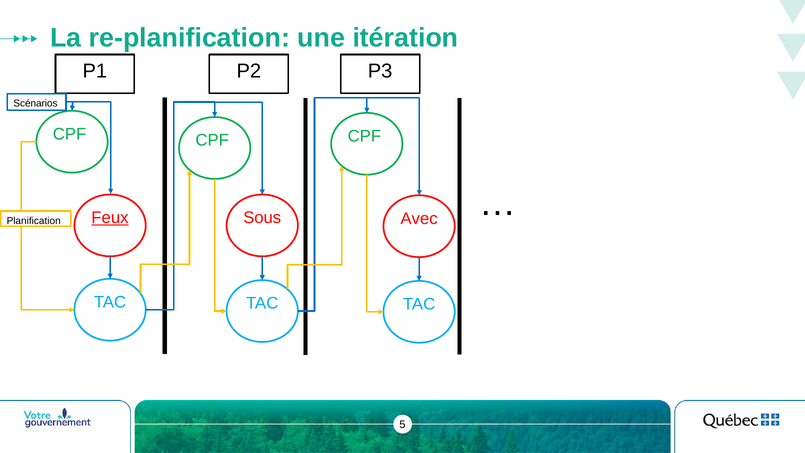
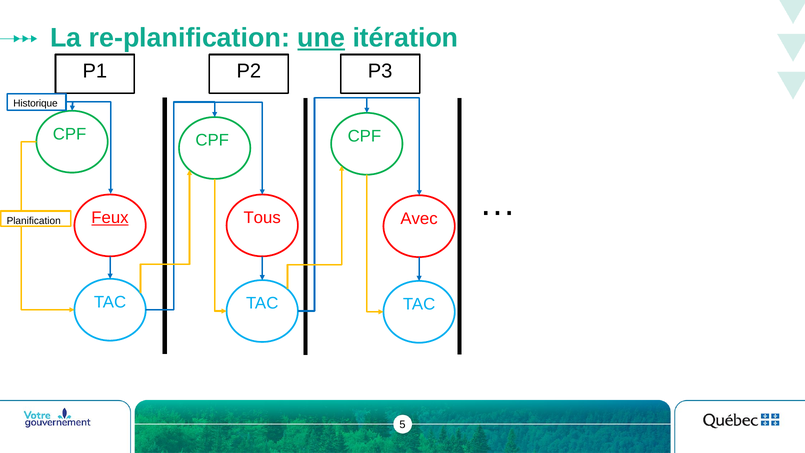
une underline: none -> present (321, 38)
Scénarios: Scénarios -> Historique (36, 104)
Sous: Sous -> Tous (262, 218)
